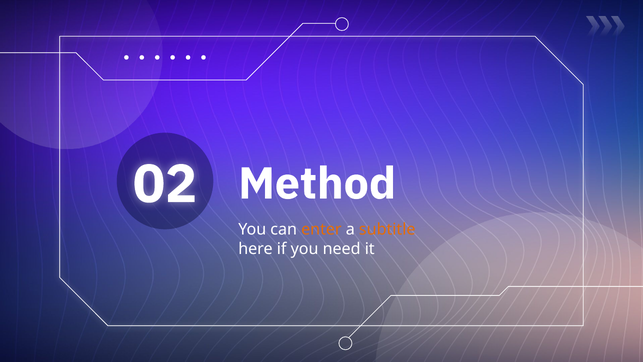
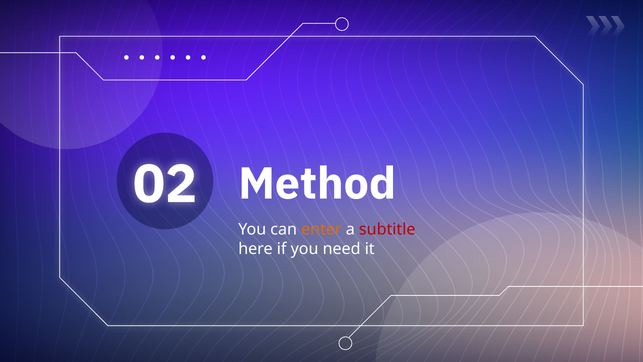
subtitle colour: orange -> red (387, 229)
